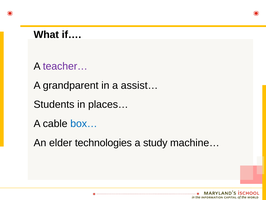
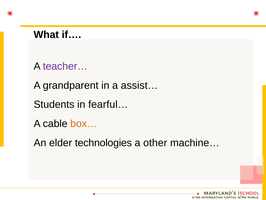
places…: places… -> fearful… (108, 104)
box… colour: blue -> orange (84, 123)
study: study -> other (155, 142)
